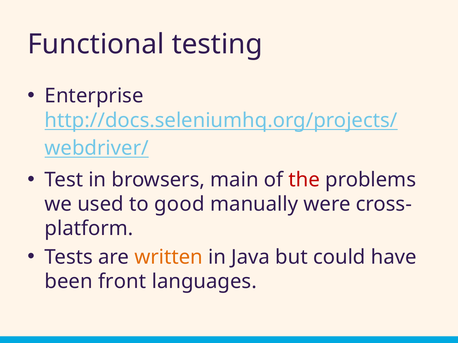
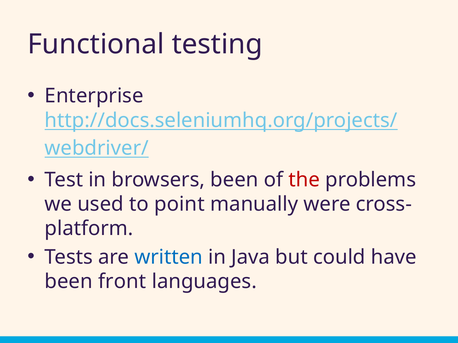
browsers main: main -> been (234, 180)
good: good -> point (179, 204)
written colour: orange -> blue (169, 257)
